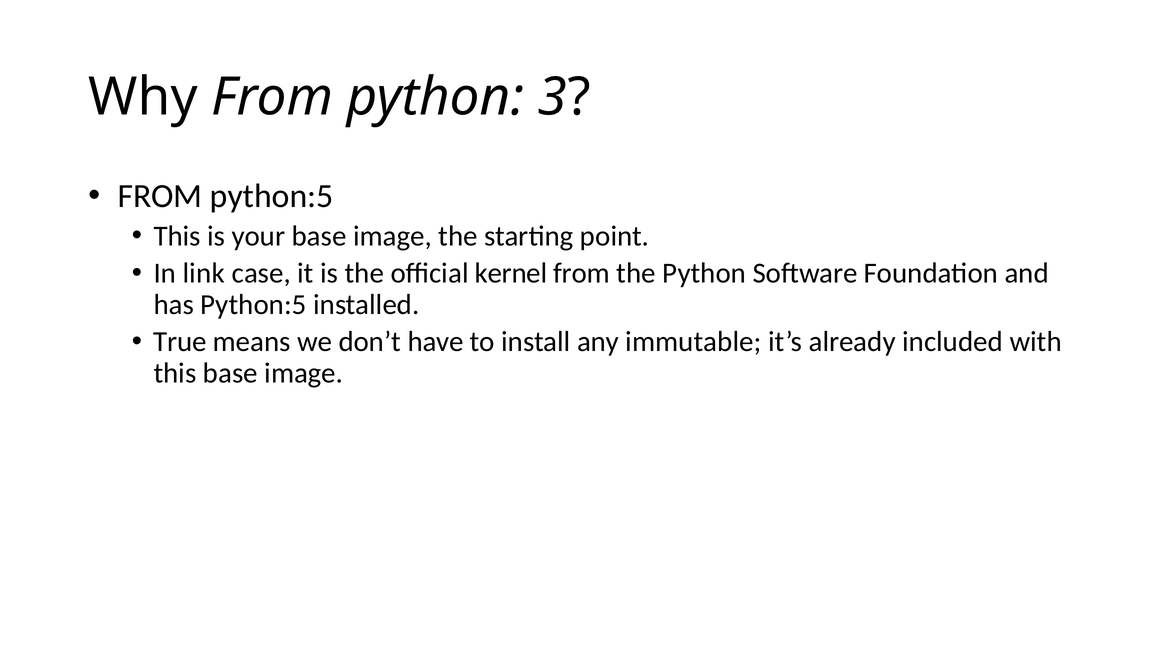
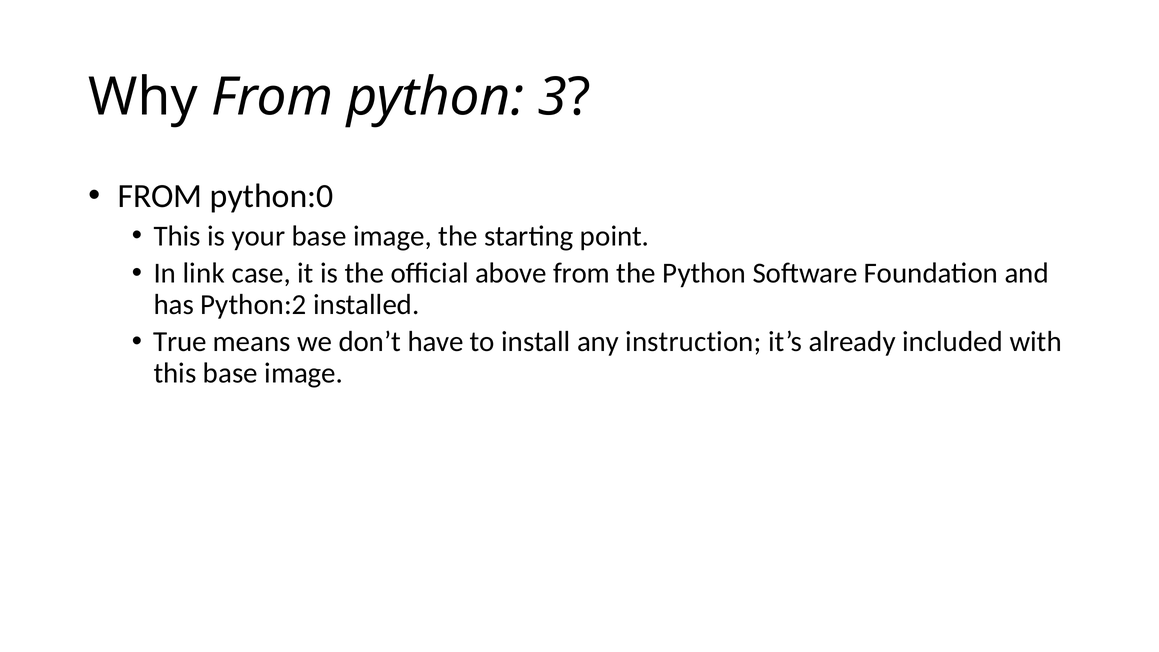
FROM python:5: python:5 -> python:0 (272, 196)
kernel: kernel -> above (511, 273)
has Python:5: Python:5 -> Python:2 (254, 304)
immutable: immutable -> instruction (693, 342)
